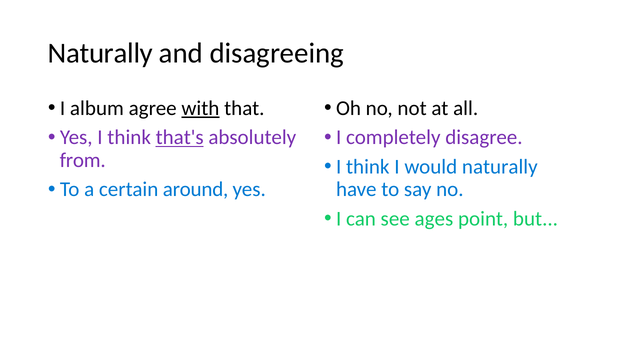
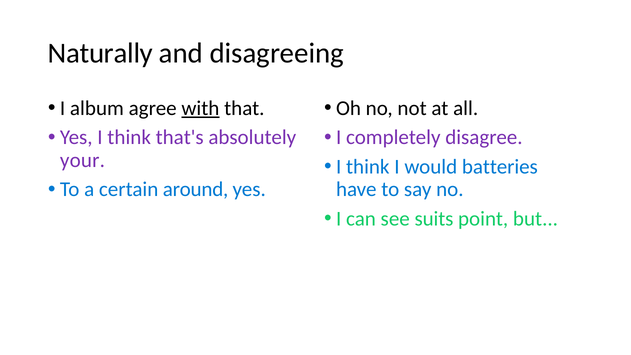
that's underline: present -> none (180, 137)
from: from -> your (82, 160)
would naturally: naturally -> batteries (500, 167)
ages: ages -> suits (434, 219)
